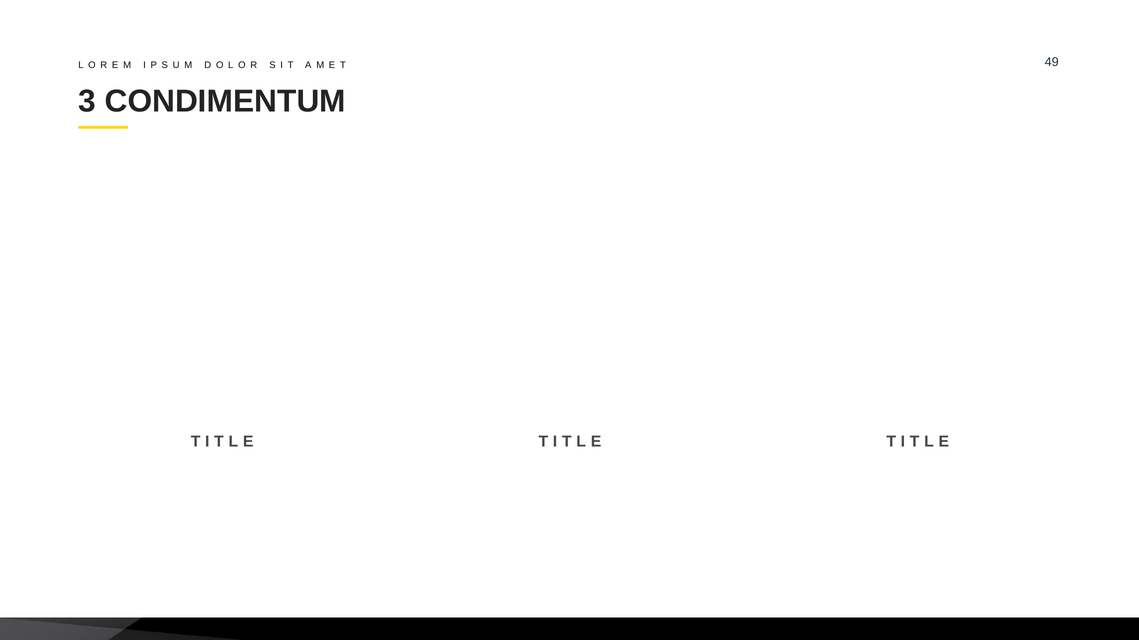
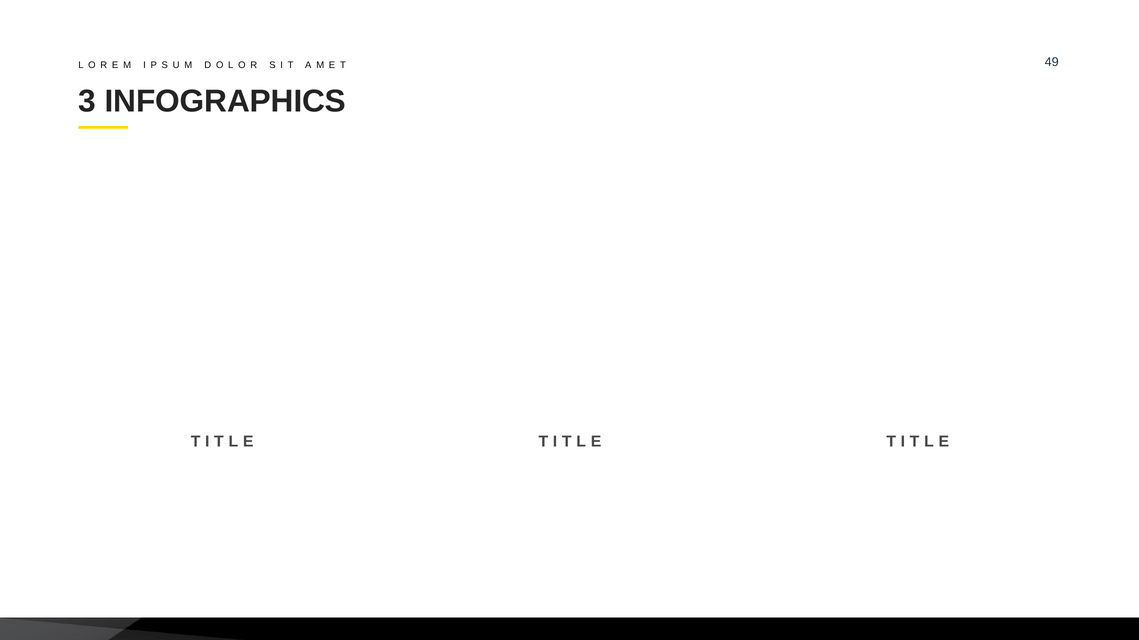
CONDIMENTUM: CONDIMENTUM -> INFOGRAPHICS (225, 101)
